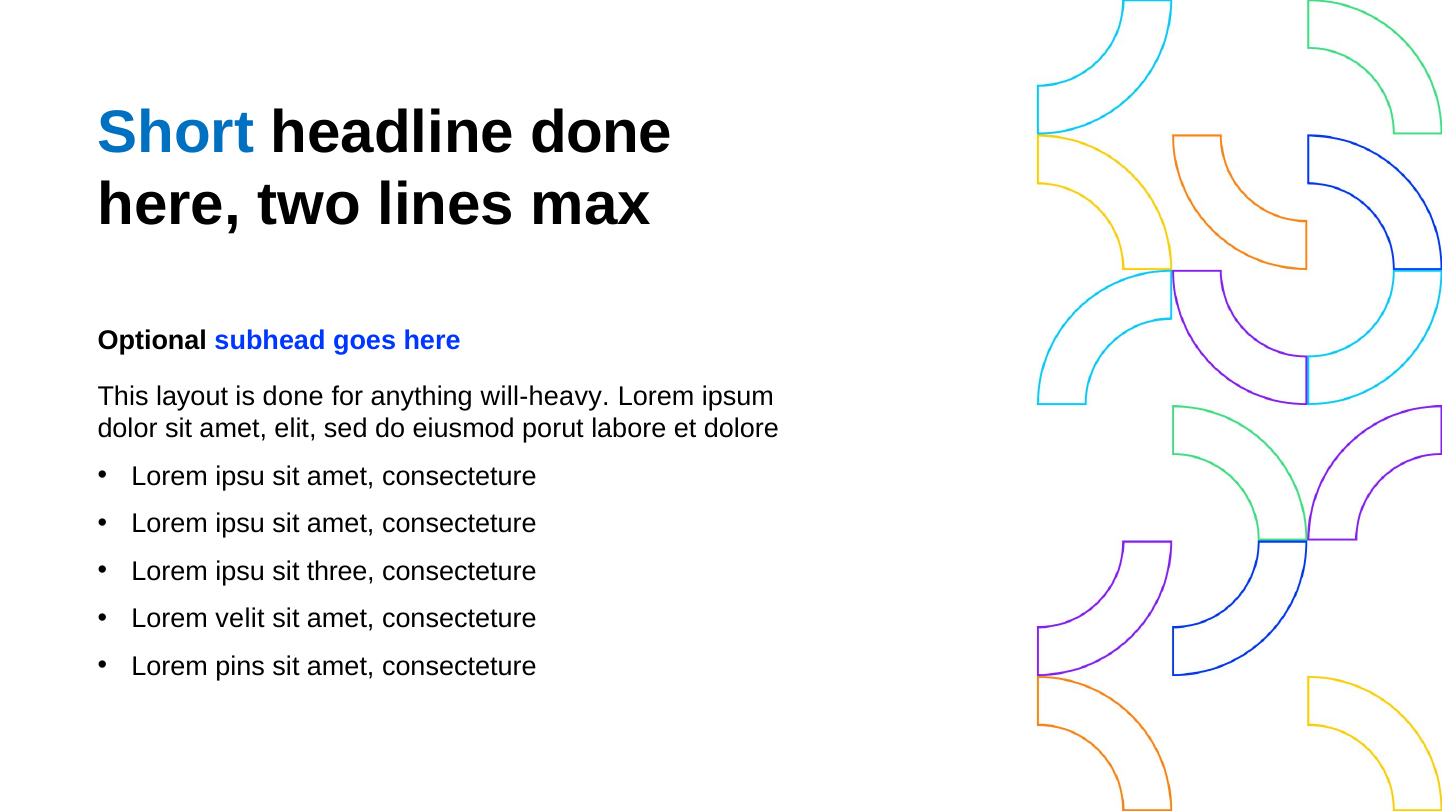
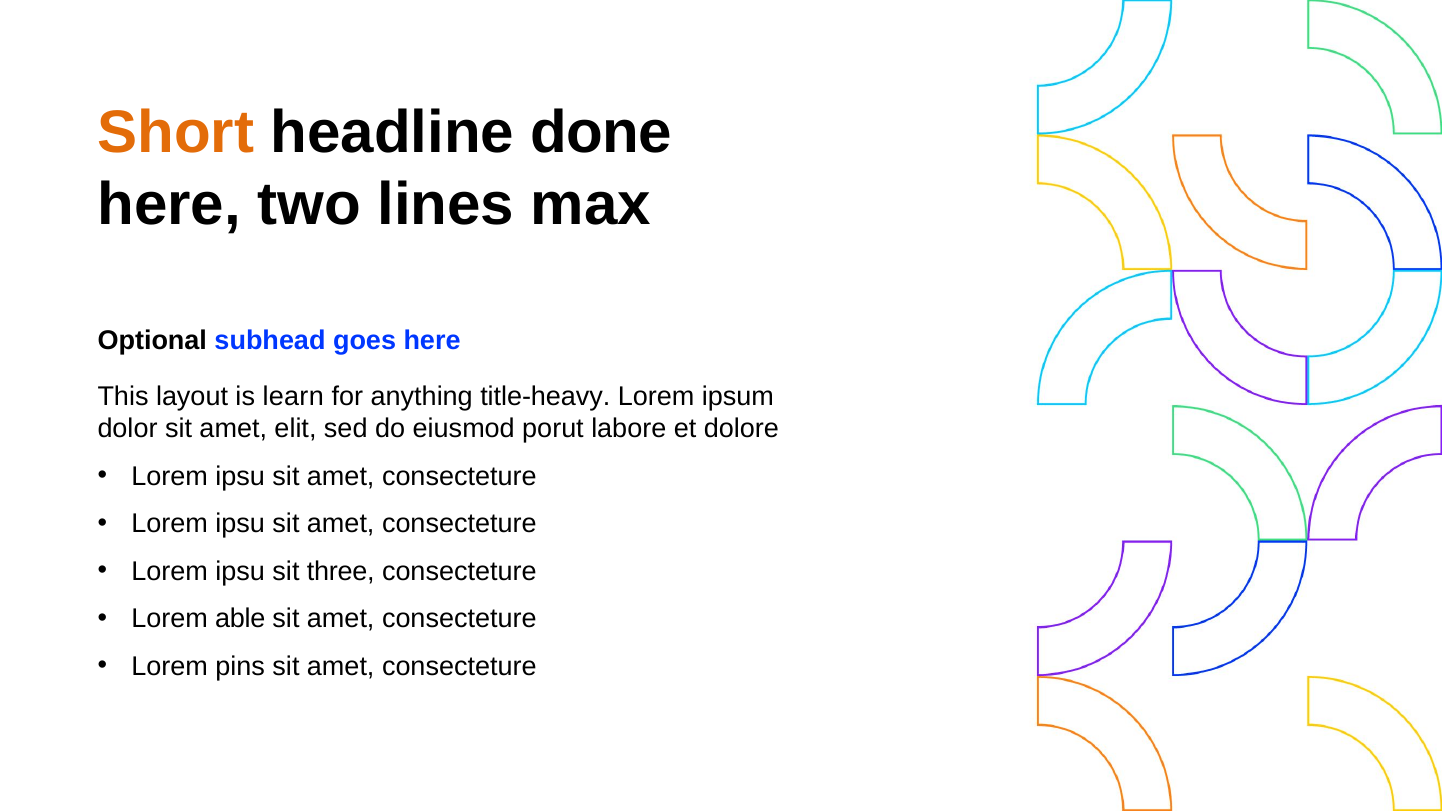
Short colour: blue -> orange (176, 132)
is done: done -> learn (293, 397)
will-heavy: will-heavy -> title-heavy (545, 397)
velit: velit -> able (240, 619)
